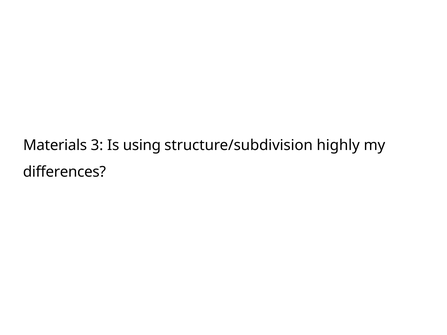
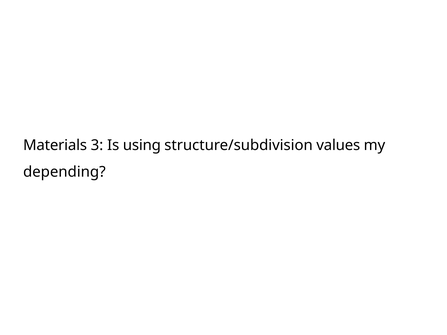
highly: highly -> values (338, 145)
differences: differences -> depending (64, 172)
